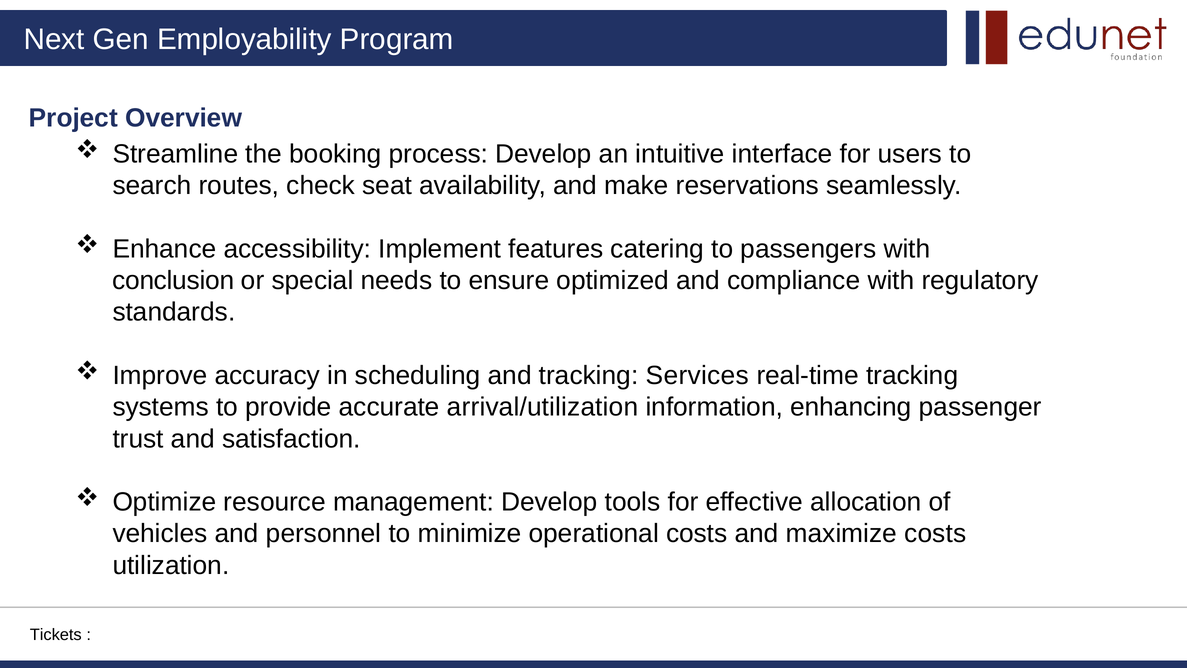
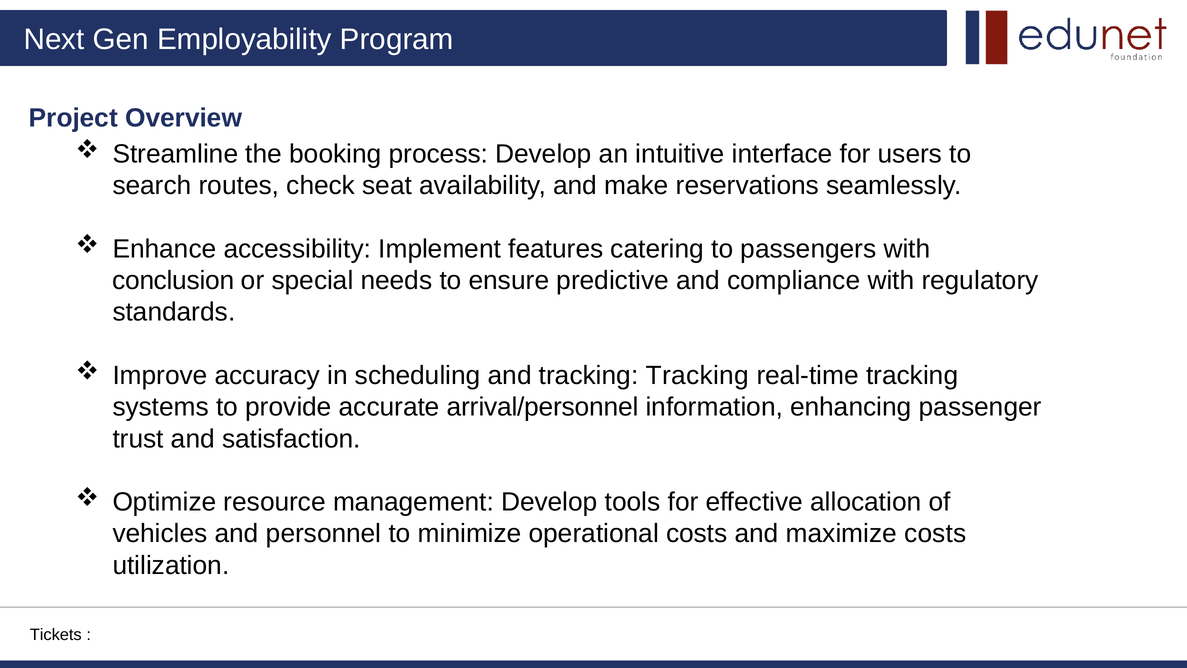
optimized: optimized -> predictive (613, 280)
tracking Services: Services -> Tracking (697, 375)
arrival/utilization: arrival/utilization -> arrival/personnel (543, 407)
